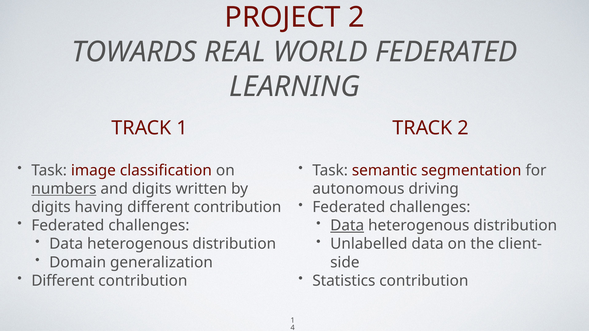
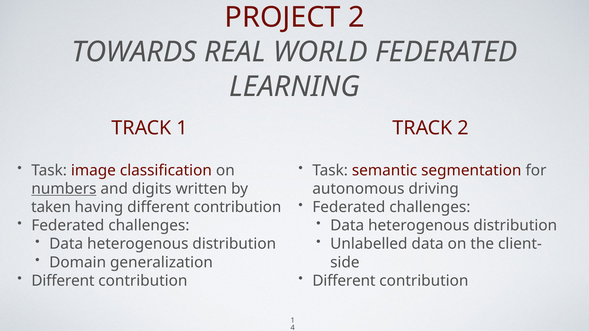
digits: digits -> taken (51, 207)
Data underline: present -> none (347, 226)
Statistics: Statistics -> Different (344, 281)
